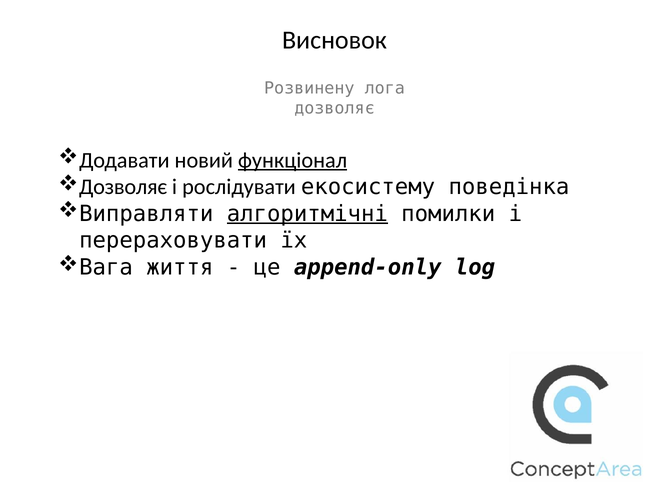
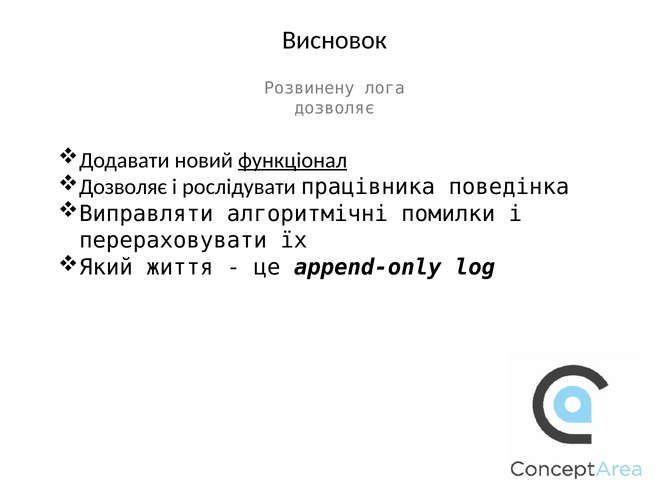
екосистему: екосистему -> працівника (368, 187)
алгоритмічні underline: present -> none (307, 214)
Вага: Вага -> Який (106, 267)
